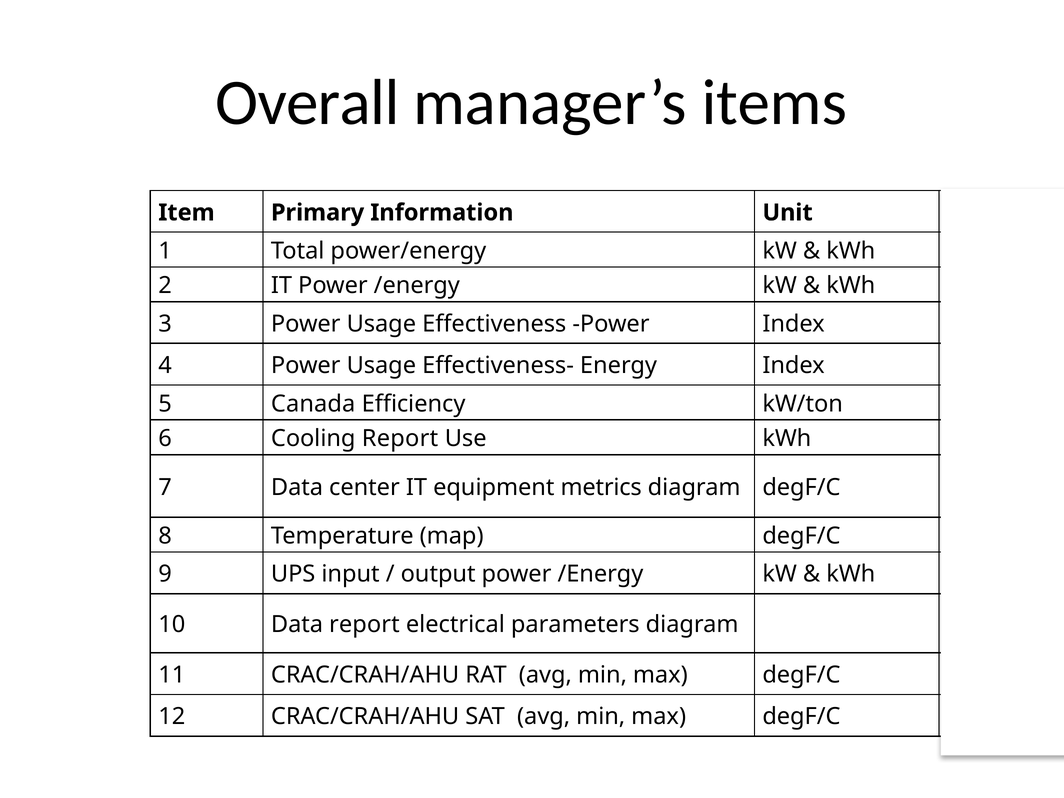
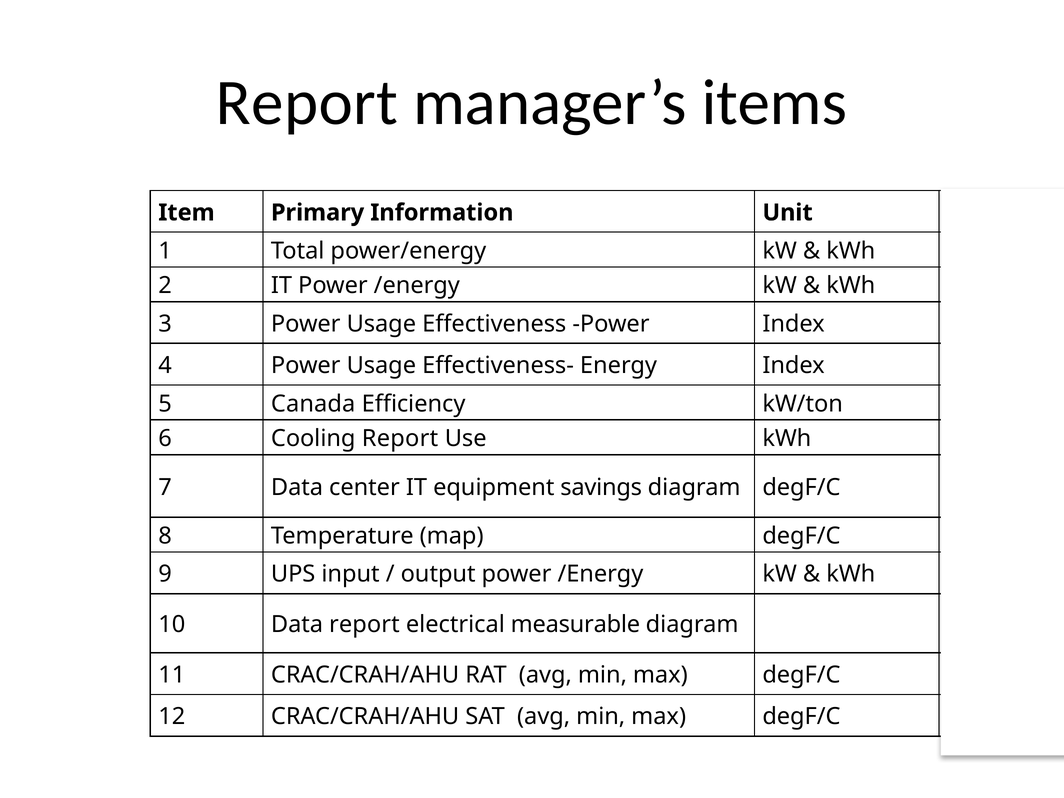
Overall: Overall -> Report (307, 103)
metrics: metrics -> savings (601, 487)
parameters: parameters -> measurable (575, 625)
